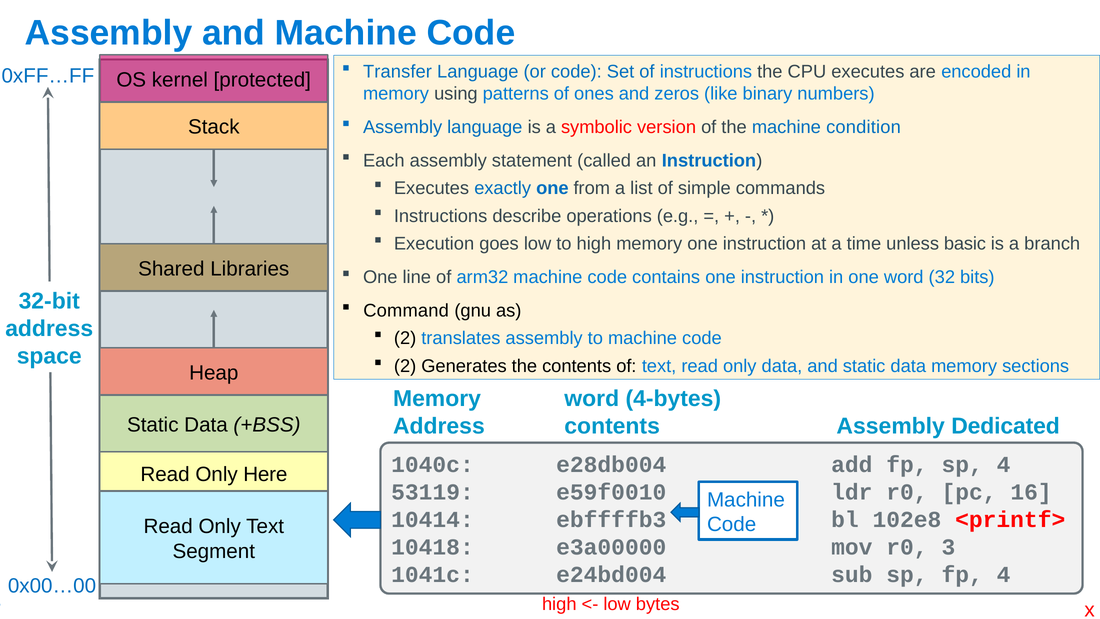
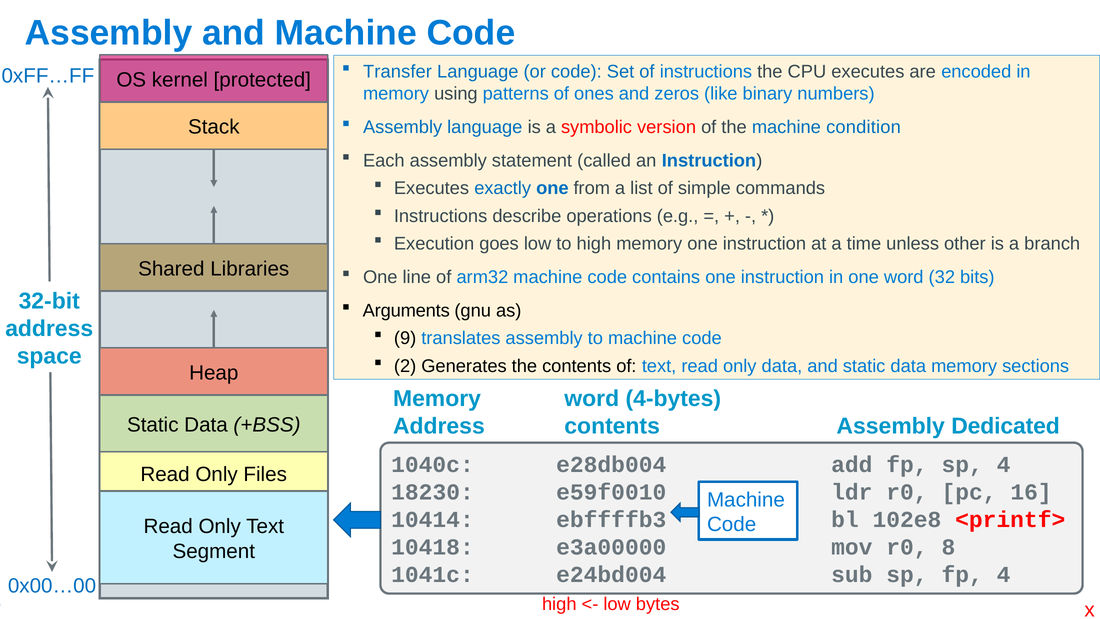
basic: basic -> other (965, 244)
Command: Command -> Arguments (406, 311)
2: 2 -> 9 (405, 338)
Here: Here -> Files (265, 474)
53119: 53119 -> 18230 (432, 492)
3: 3 -> 8 (948, 547)
